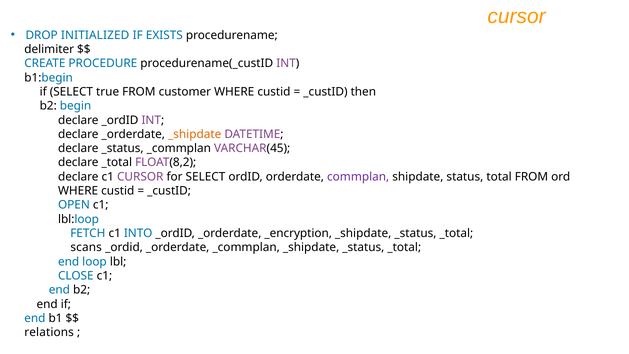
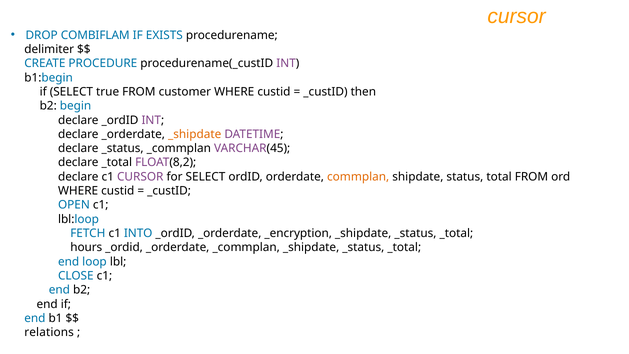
INITIALIZED: INITIALIZED -> COMBIFLAM (95, 35)
commplan colour: purple -> orange (358, 177)
scans: scans -> hours (86, 247)
